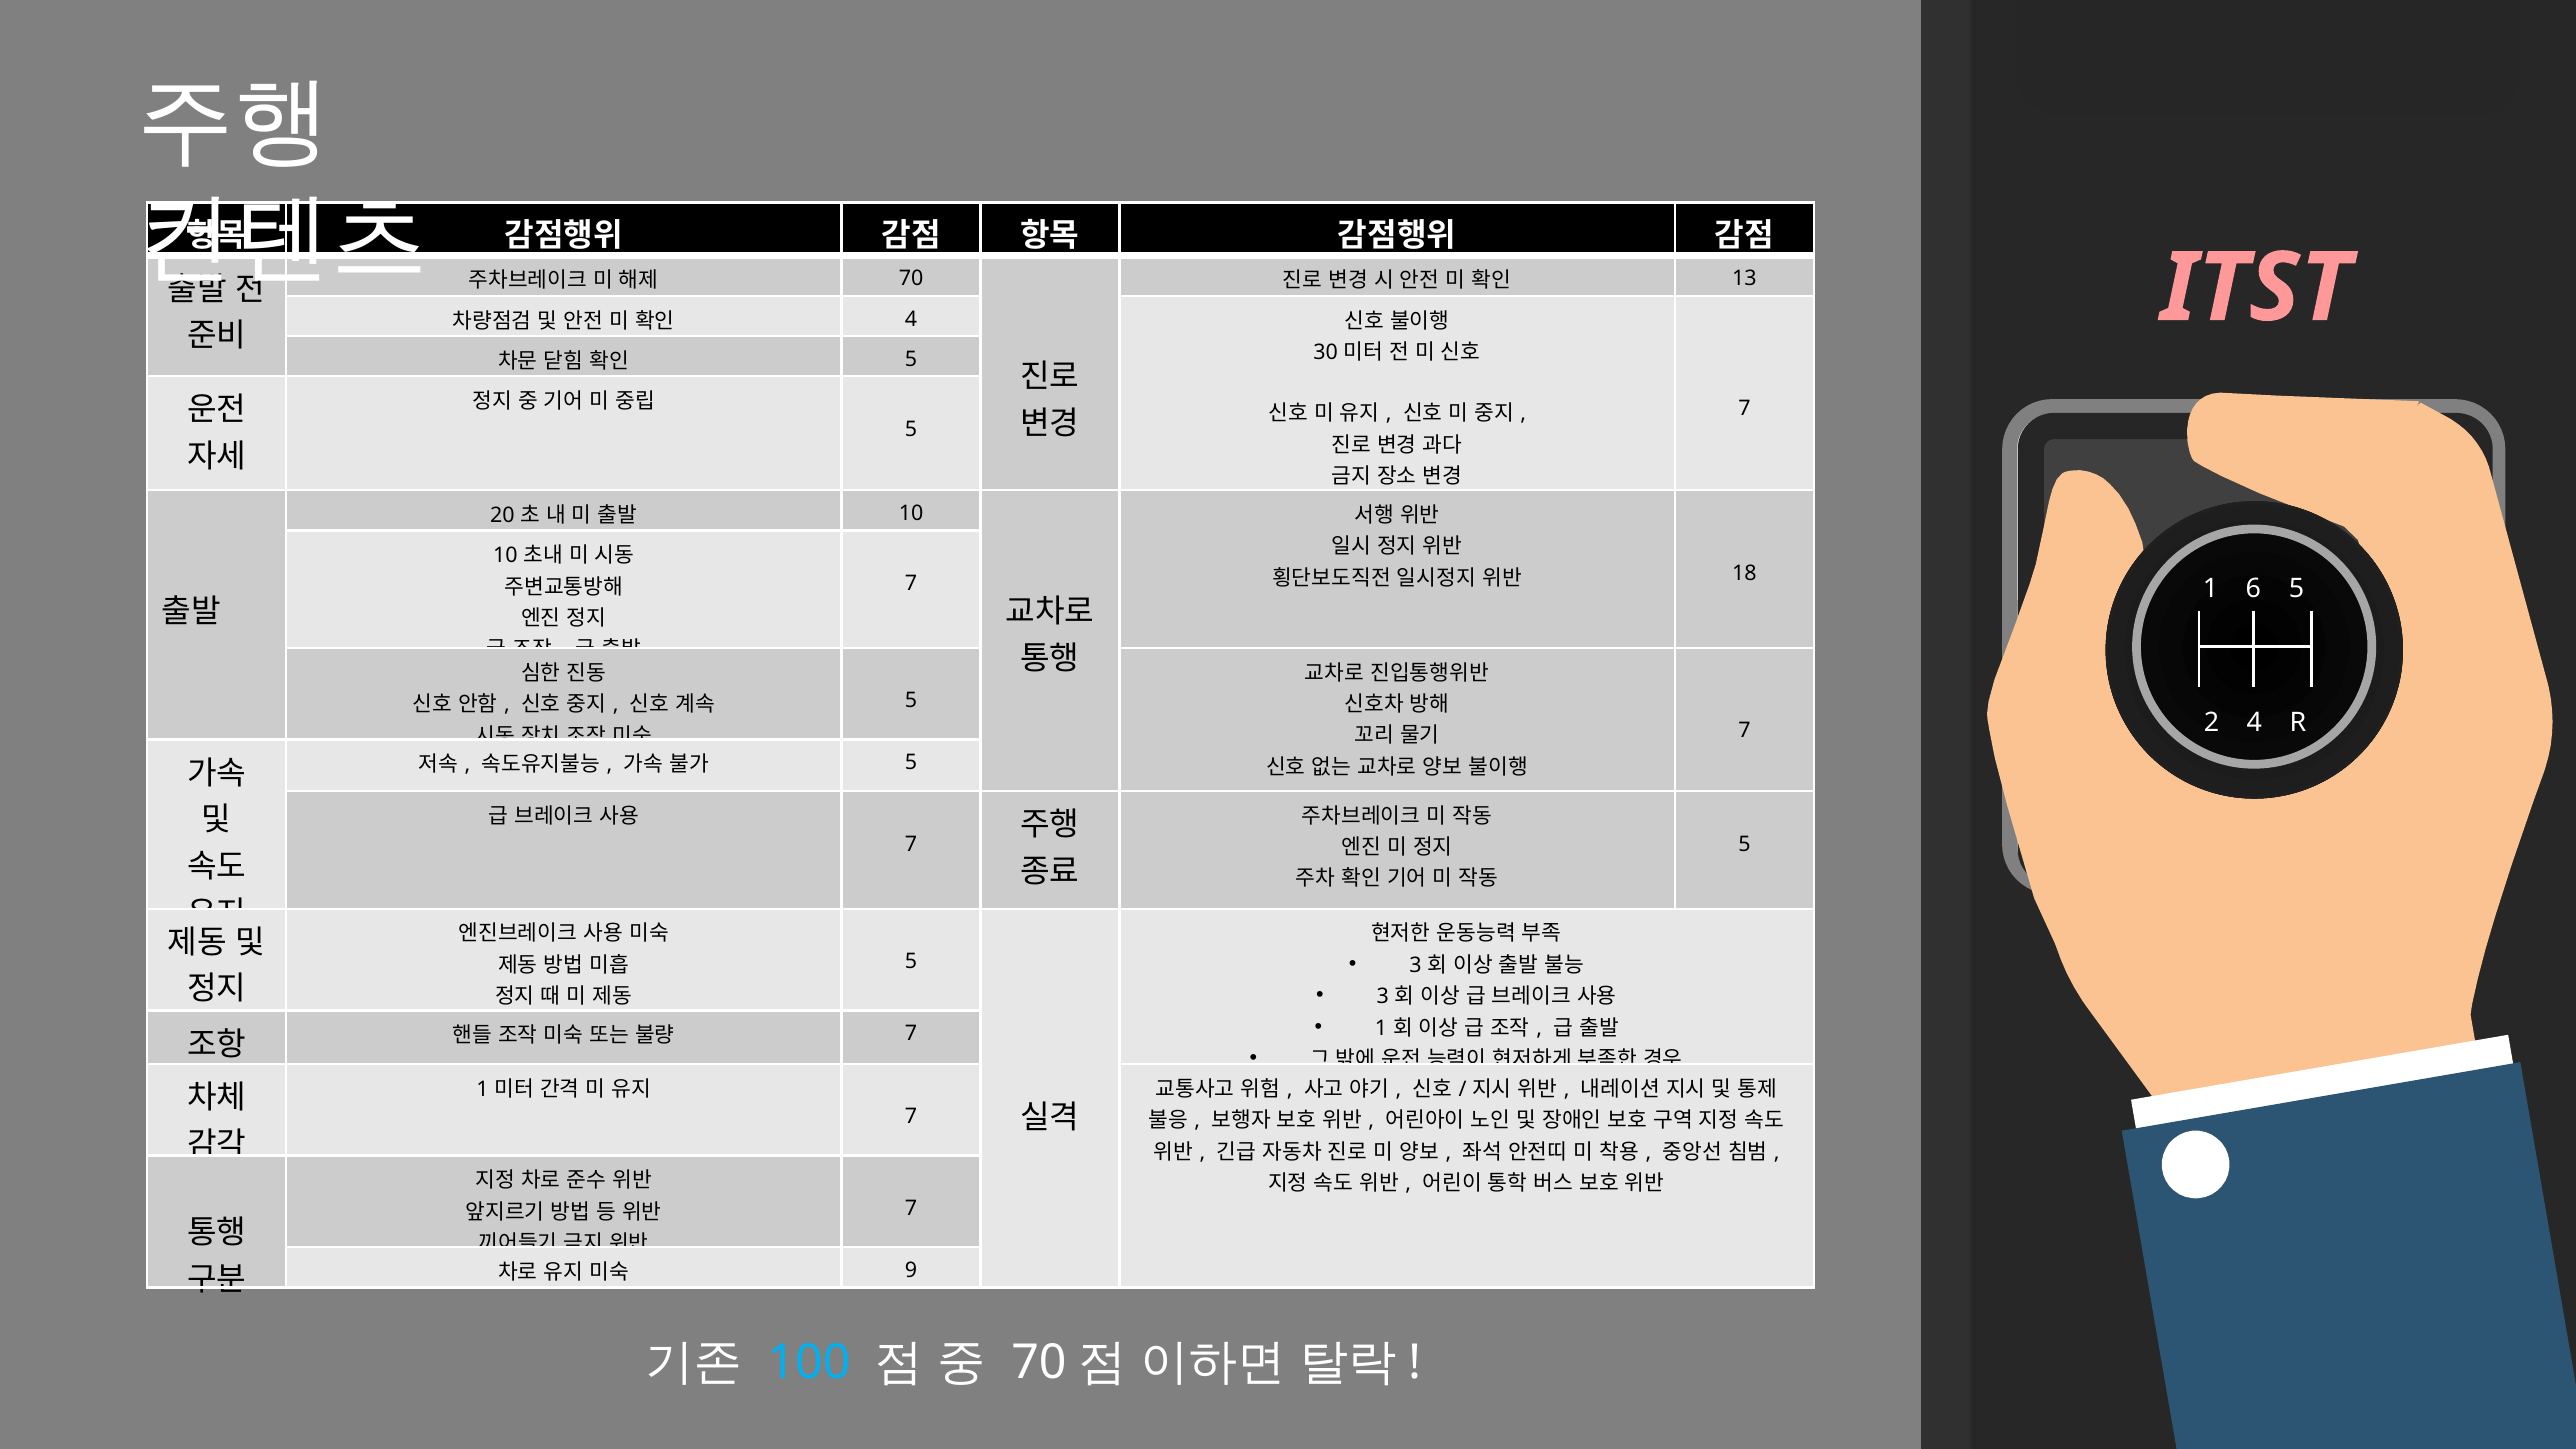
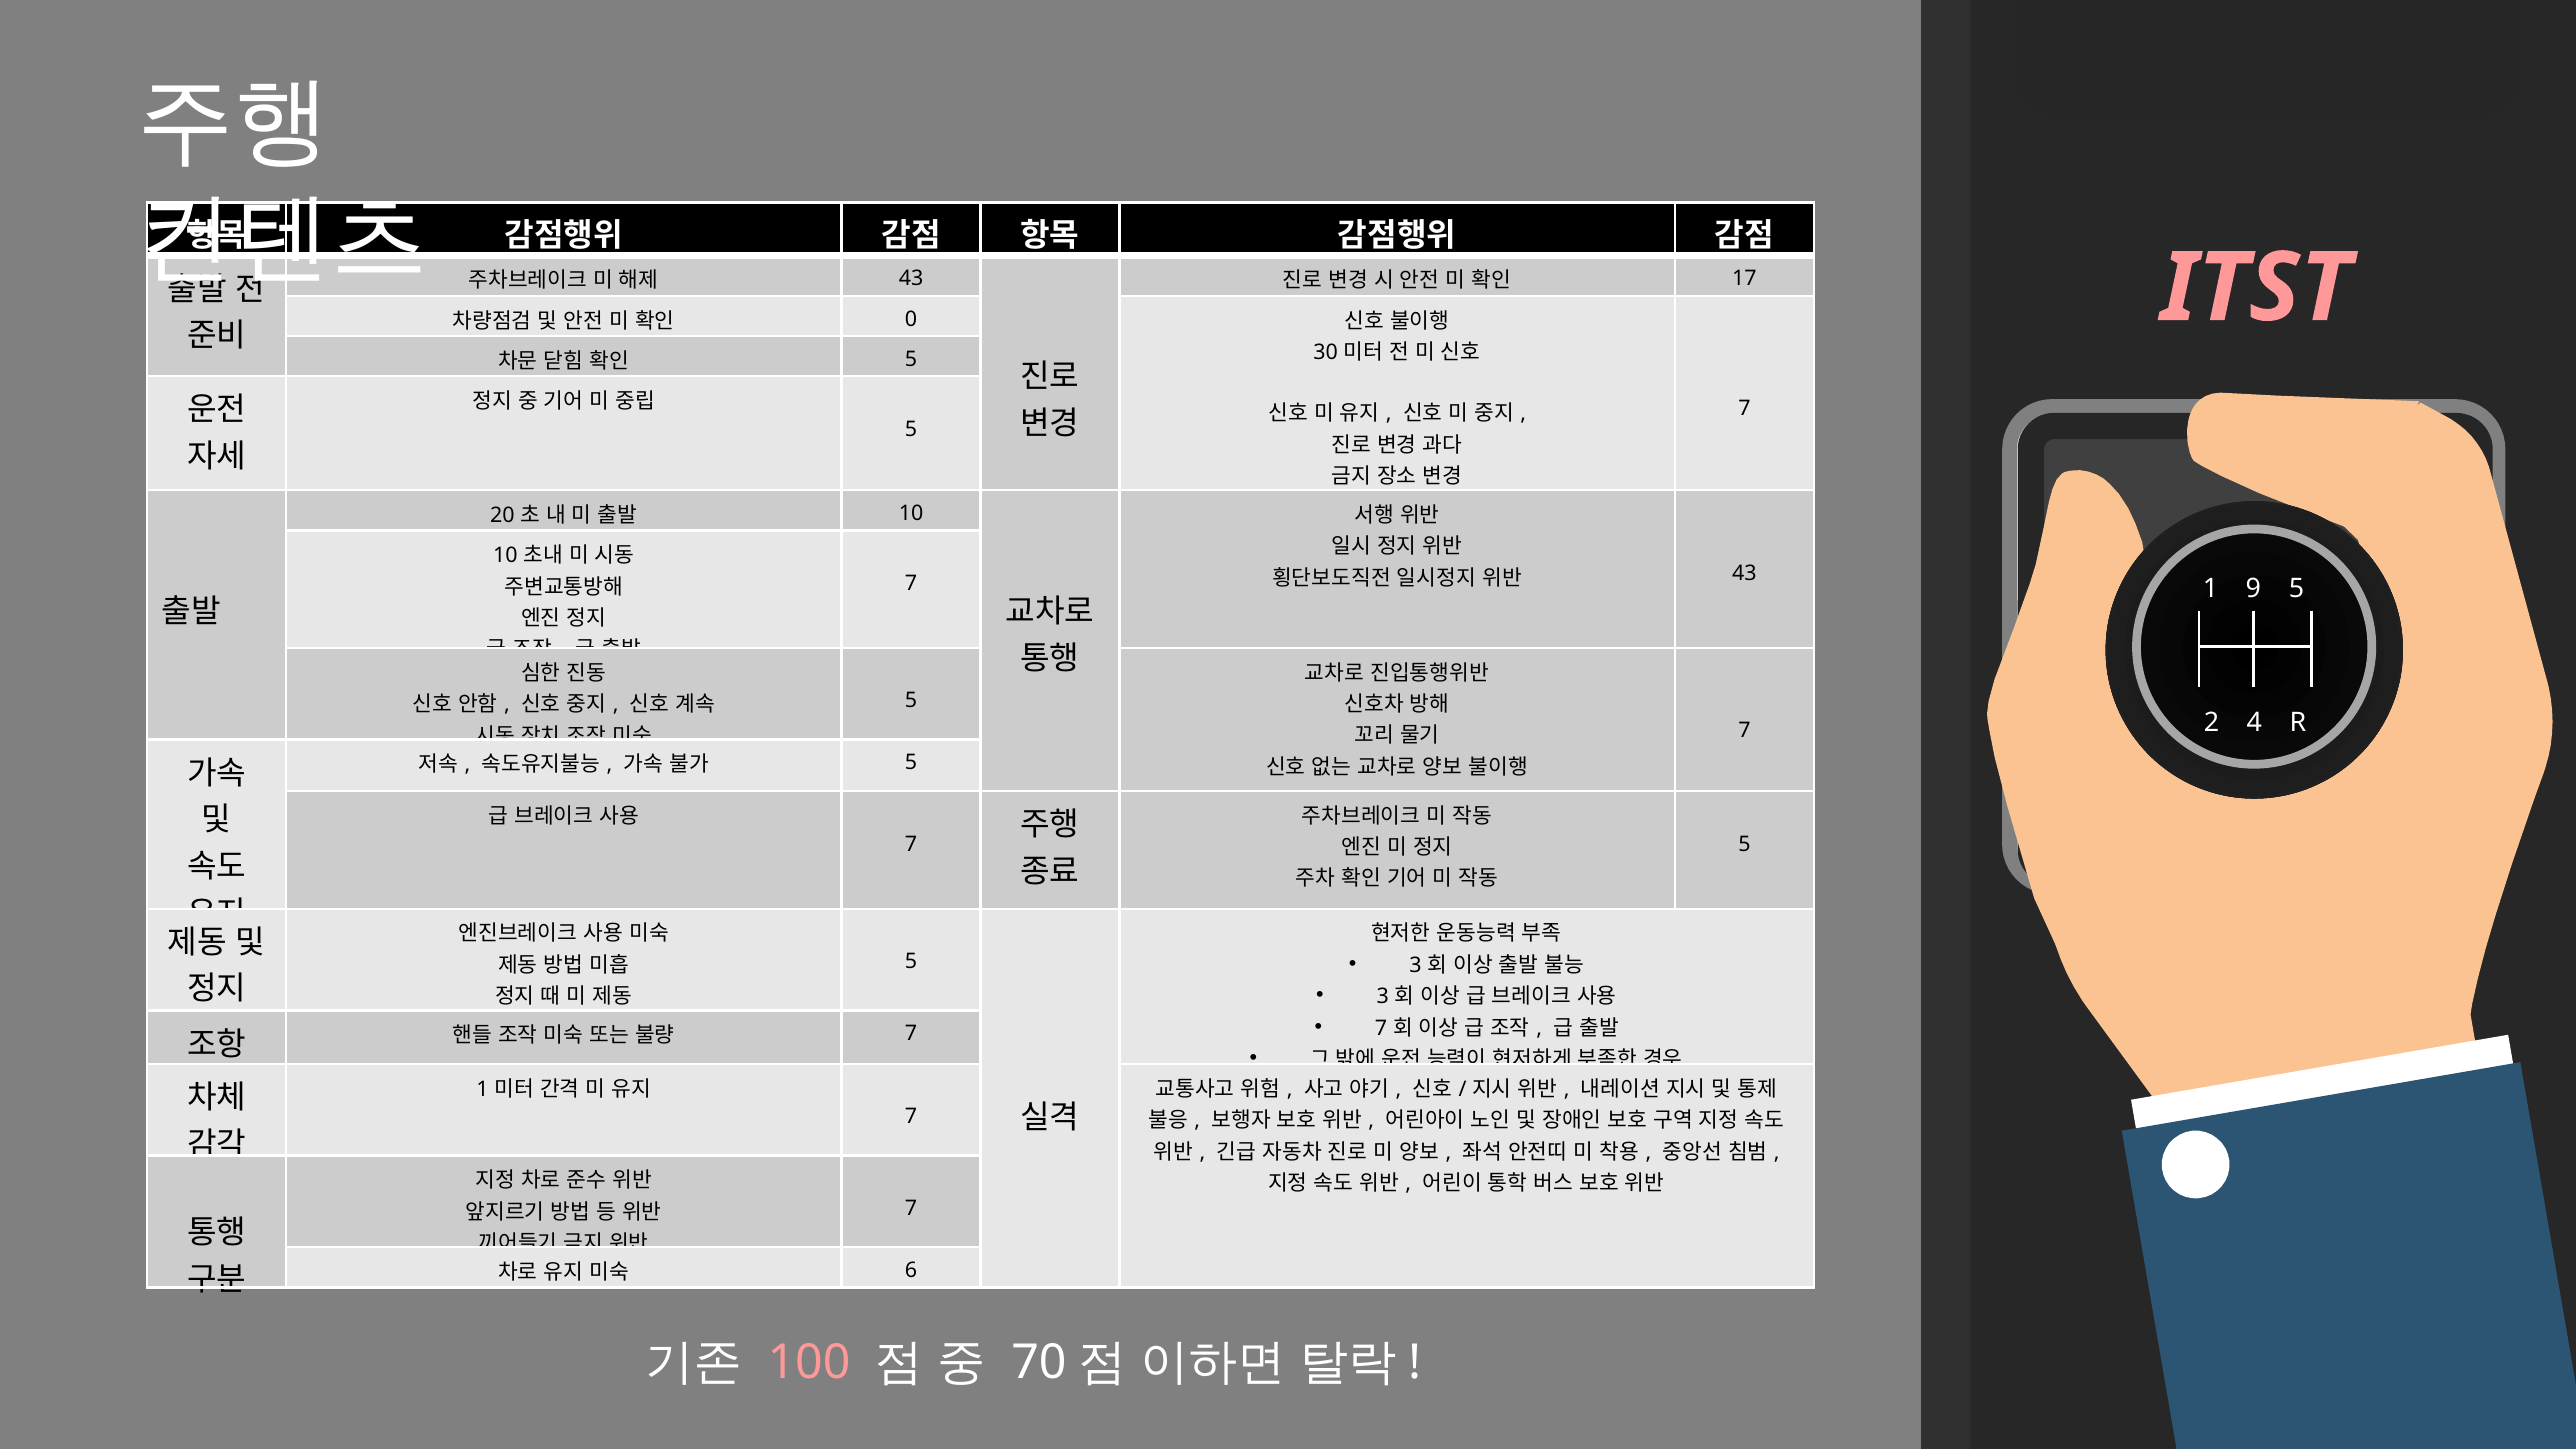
70: 70 -> 43 (911, 279)
13: 13 -> 17 (1744, 279)
4: 4 -> 0 (911, 319)
18: 18 -> 43 (1744, 573)
6: 6 -> 9 (2253, 588)
1: 1 -> 7 (1381, 1028)
9: 9 -> 6 (911, 1271)
100 colour: light blue -> pink (809, 1363)
